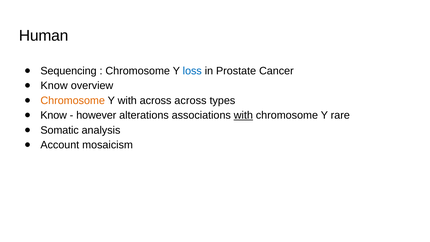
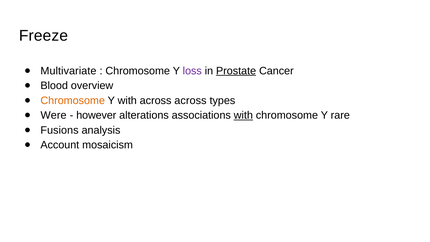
Human: Human -> Freeze (43, 36)
Sequencing: Sequencing -> Multivariate (68, 71)
loss colour: blue -> purple (192, 71)
Prostate underline: none -> present (236, 71)
Know: Know -> Blood (54, 86)
Know: Know -> Were (54, 115)
Somatic: Somatic -> Fusions (60, 130)
